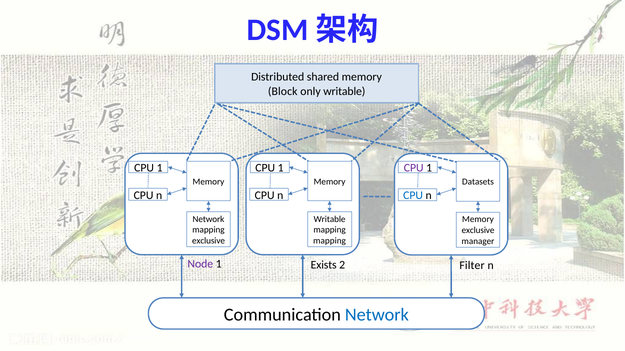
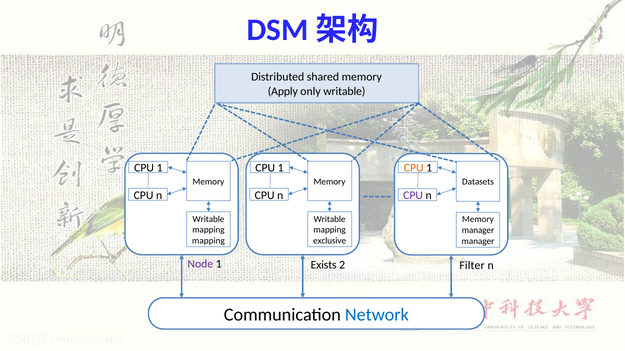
Block: Block -> Apply (283, 91)
CPU colour: purple -> orange (414, 168)
CPU colour: blue -> purple (413, 196)
Network: Network -> Writable (208, 219)
exclusive: exclusive -> manager (478, 231)
exclusive: exclusive -> mapping (208, 241)
mapping: mapping -> exclusive (330, 241)
